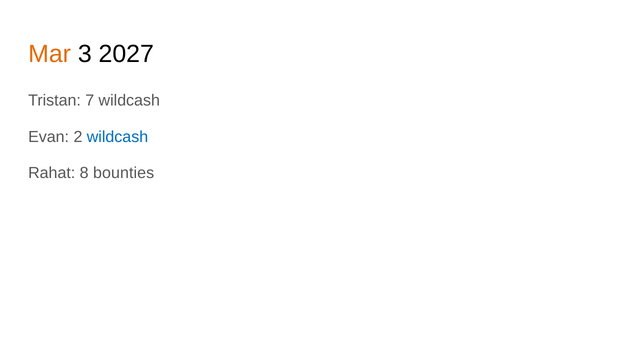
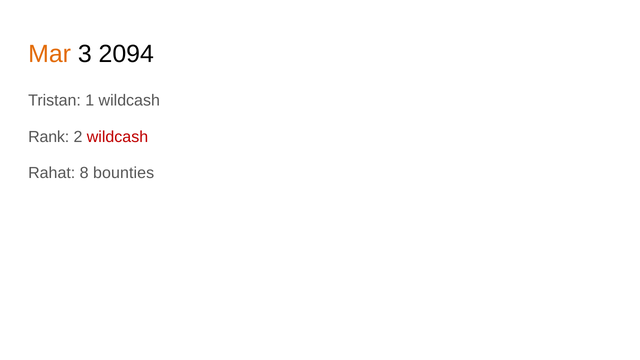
2027: 2027 -> 2094 (126, 54)
7: 7 -> 1 (90, 101)
Evan: Evan -> Rank (49, 137)
wildcash colour: blue -> red (117, 137)
